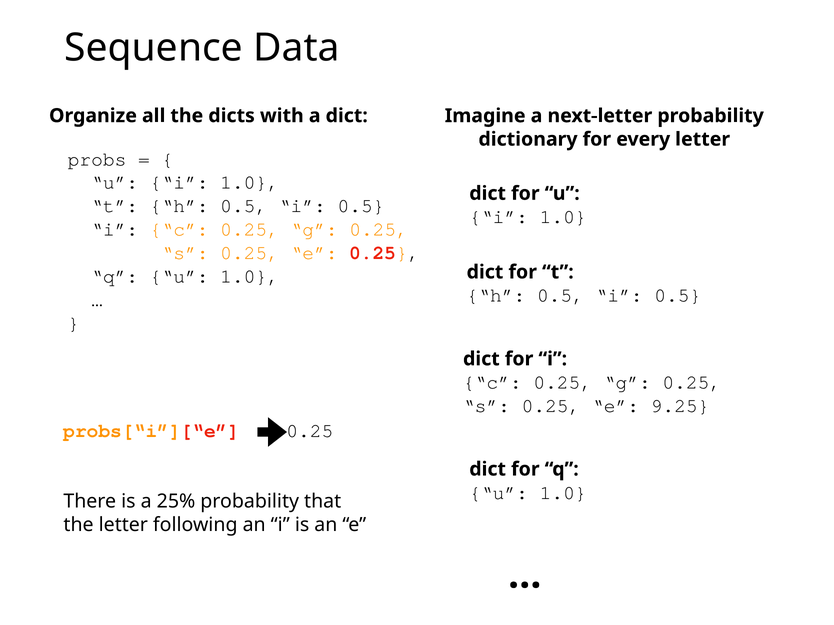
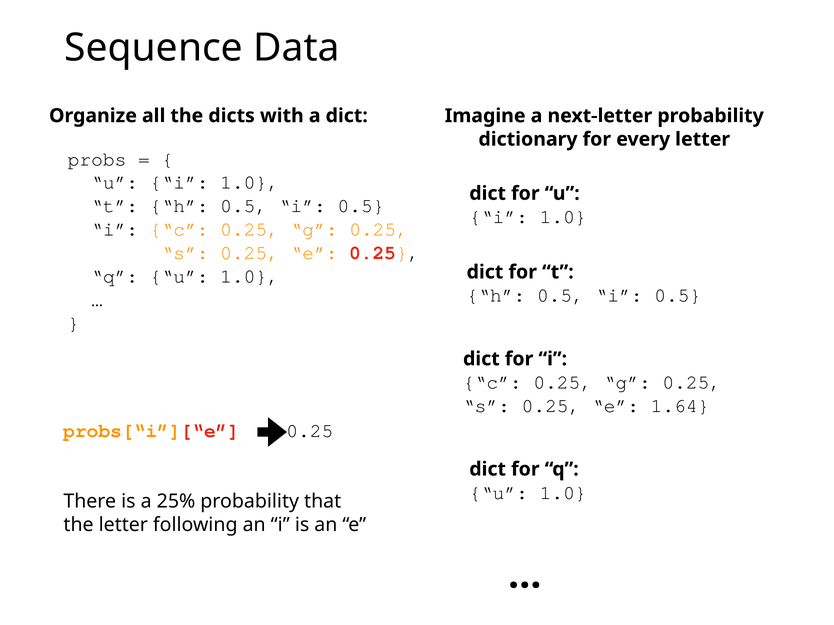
9.25: 9.25 -> 1.64 (680, 406)
